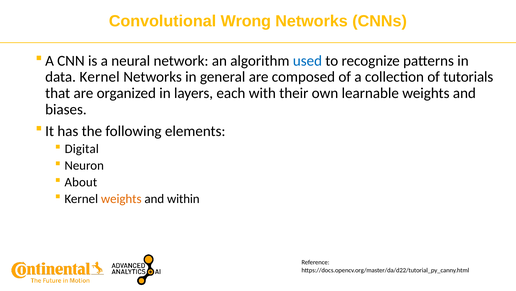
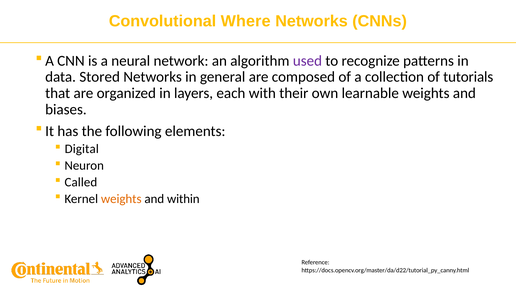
Wrong: Wrong -> Where (246, 21)
used colour: blue -> purple (307, 61)
data Kernel: Kernel -> Stored (100, 77)
About: About -> Called (81, 182)
